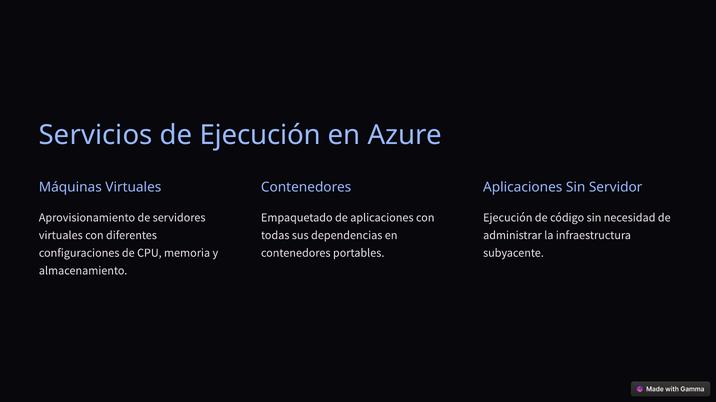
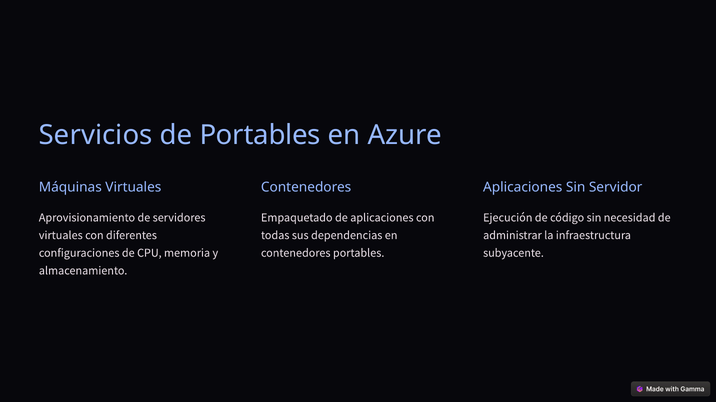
de Ejecución: Ejecución -> Portables (260, 135)
